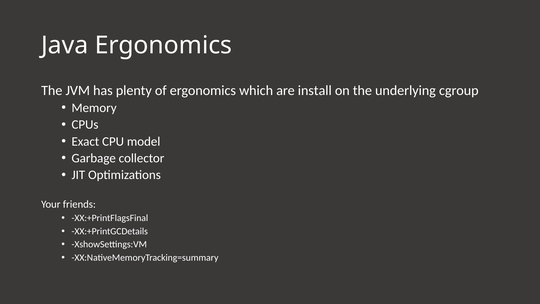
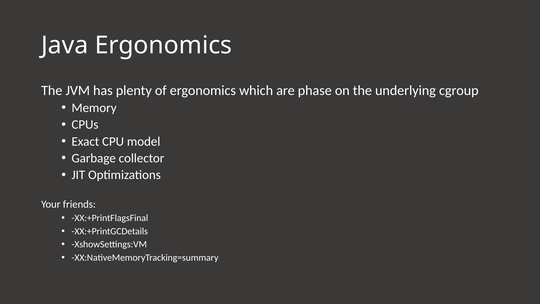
install: install -> phase (315, 90)
